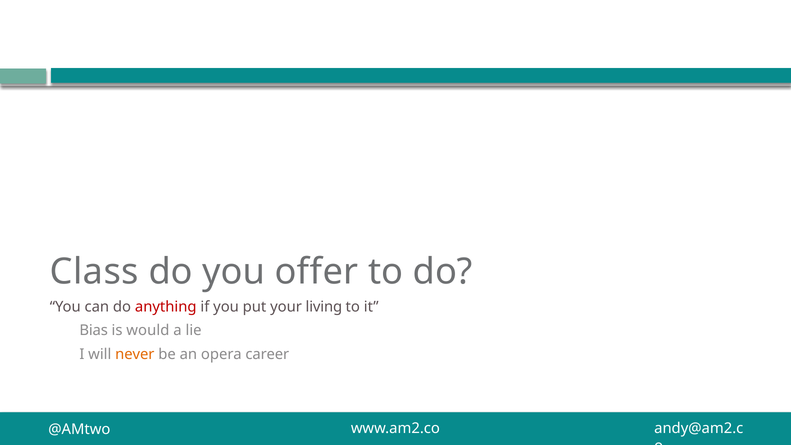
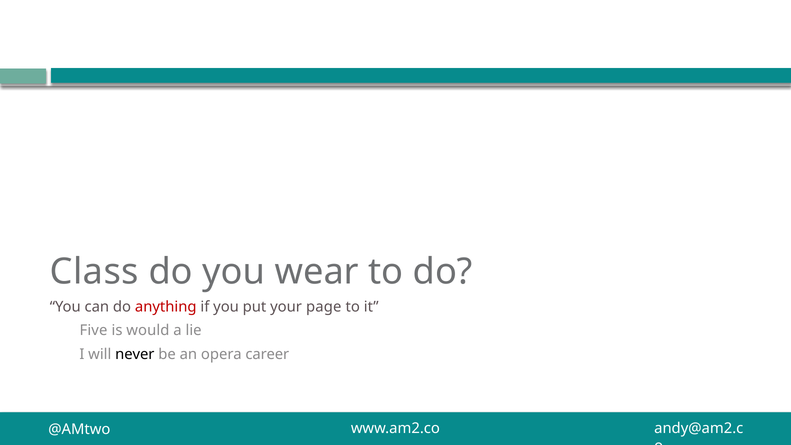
offer: offer -> wear (317, 272)
living: living -> page (324, 307)
Bias: Bias -> Five (93, 330)
never colour: orange -> black (135, 354)
